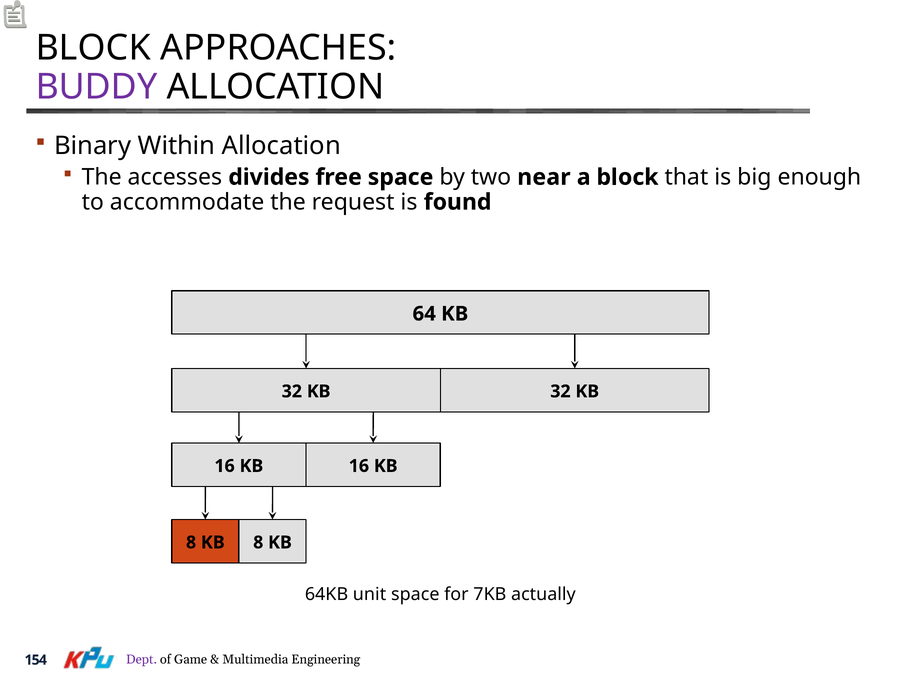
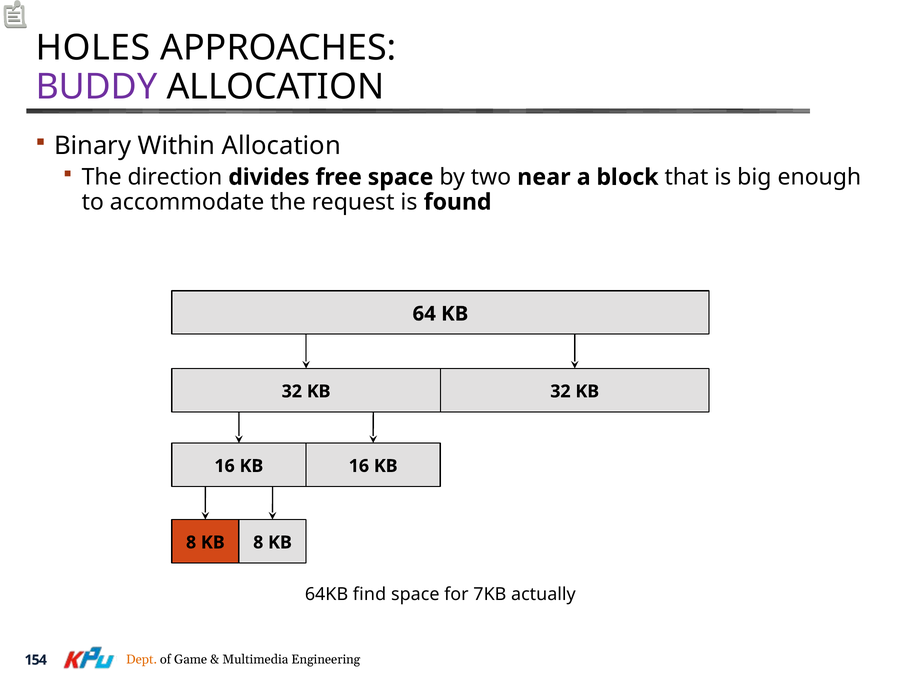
BLOCK: BLOCK -> HOLES (93, 48)
accesses: accesses -> direction (175, 177)
unit: unit -> find (370, 595)
Dept colour: purple -> orange (142, 660)
